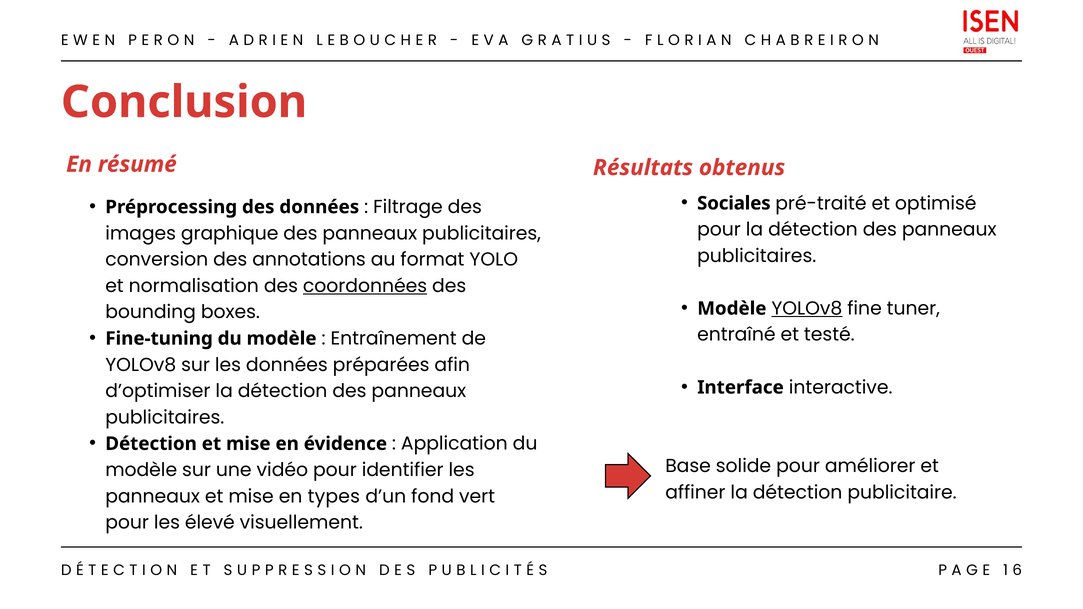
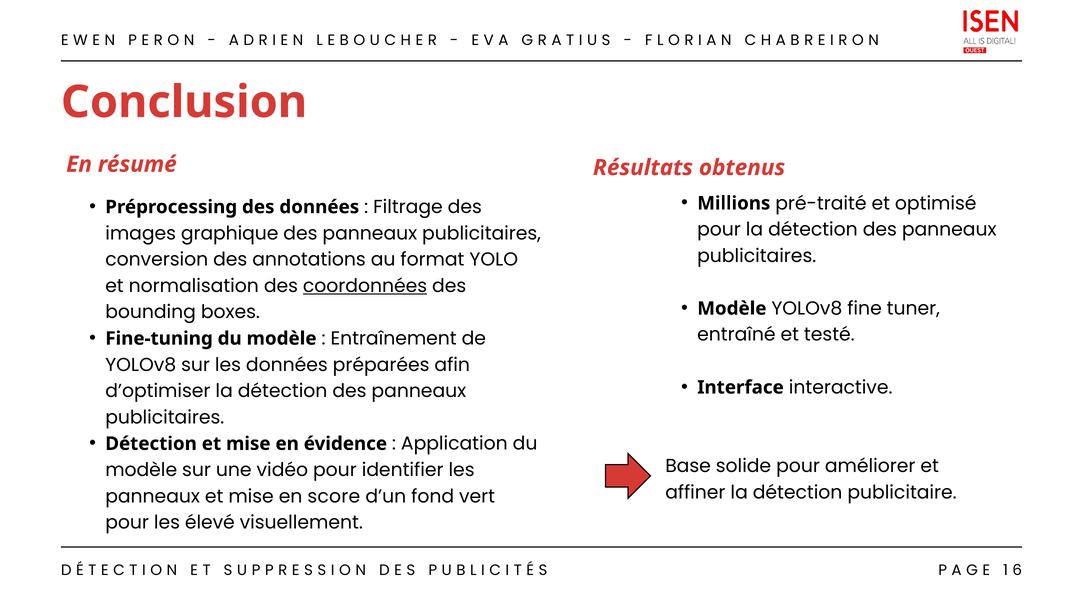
Sociales: Sociales -> Millions (734, 203)
YOLOv8 underline: present -> none (807, 309)
types: types -> score (334, 496)
